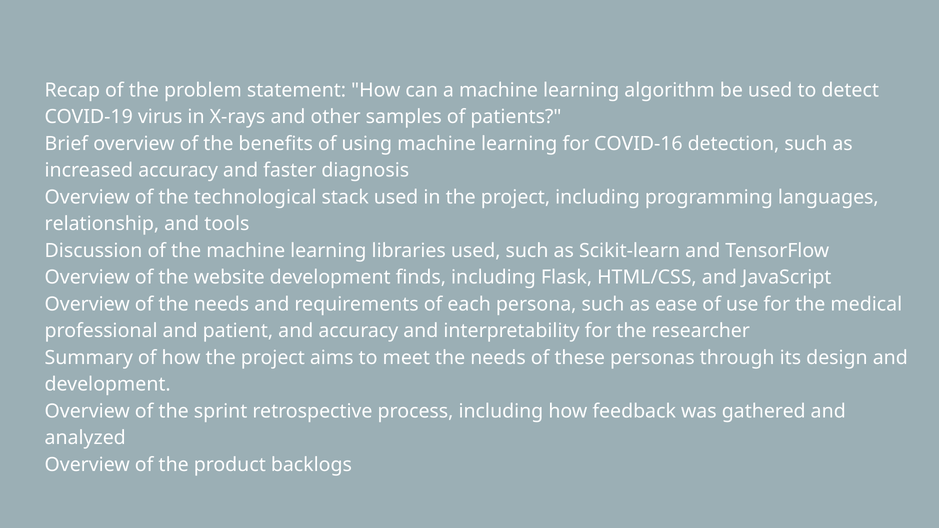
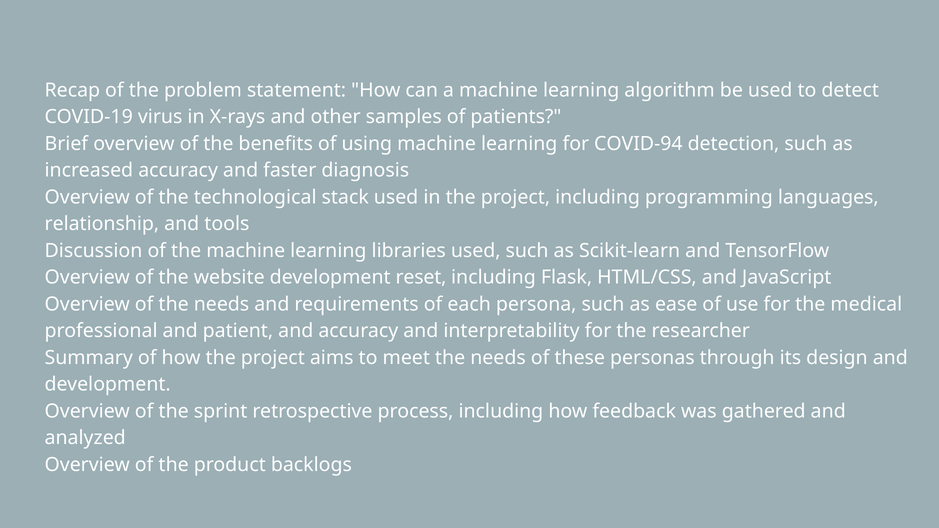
COVID-16: COVID-16 -> COVID-94 (638, 144)
finds: finds -> reset (421, 278)
